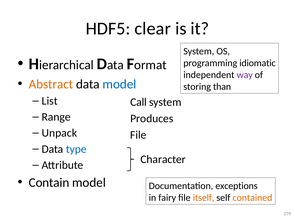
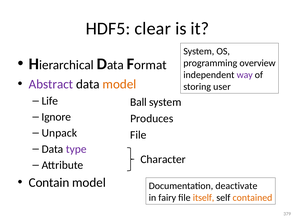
idiomatic: idiomatic -> overview (258, 63)
Abstract colour: orange -> purple (51, 84)
model colour: blue -> orange (119, 84)
than: than -> user (222, 87)
List: List -> Life (50, 101)
Call: Call -> Ball (139, 102)
Range: Range -> Ignore (56, 117)
type colour: blue -> purple (76, 149)
exceptions: exceptions -> deactivate (236, 186)
